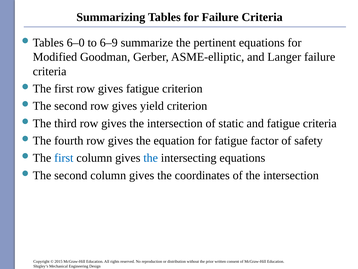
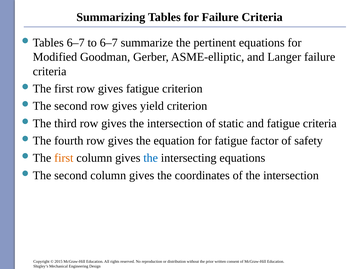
6–0: 6–0 -> 6–7 (76, 43)
to 6–9: 6–9 -> 6–7 (109, 43)
first colour: blue -> orange (64, 158)
